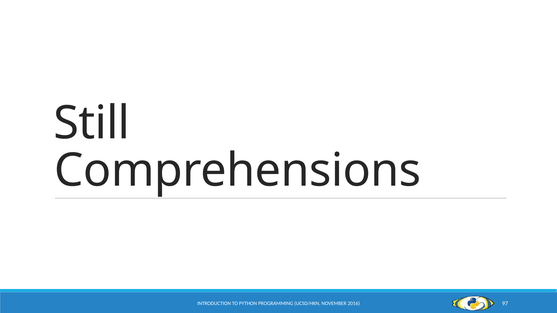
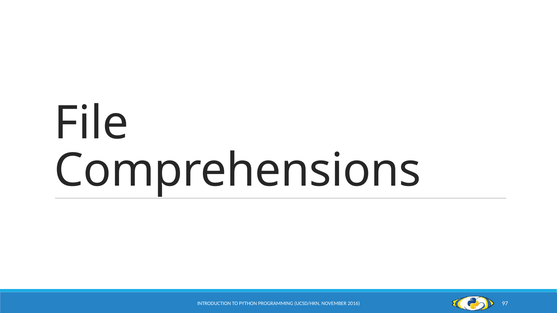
Still: Still -> File (91, 123)
